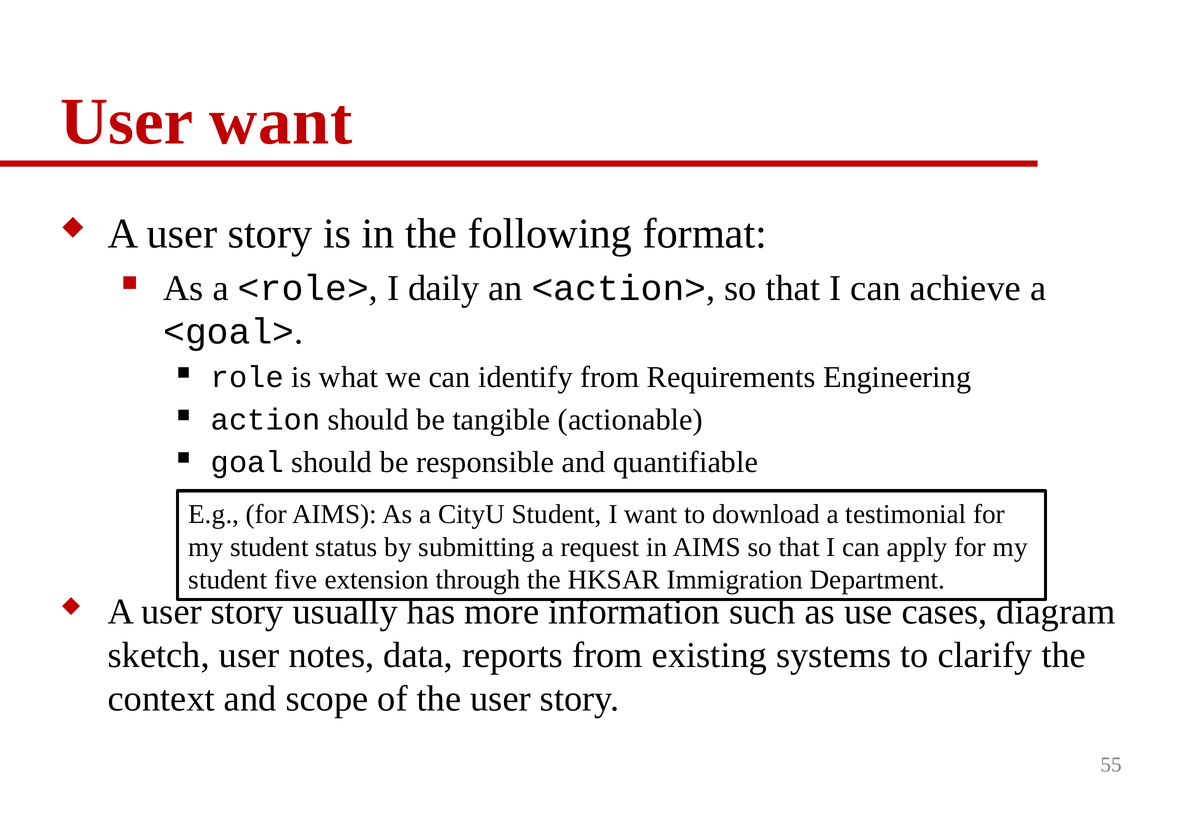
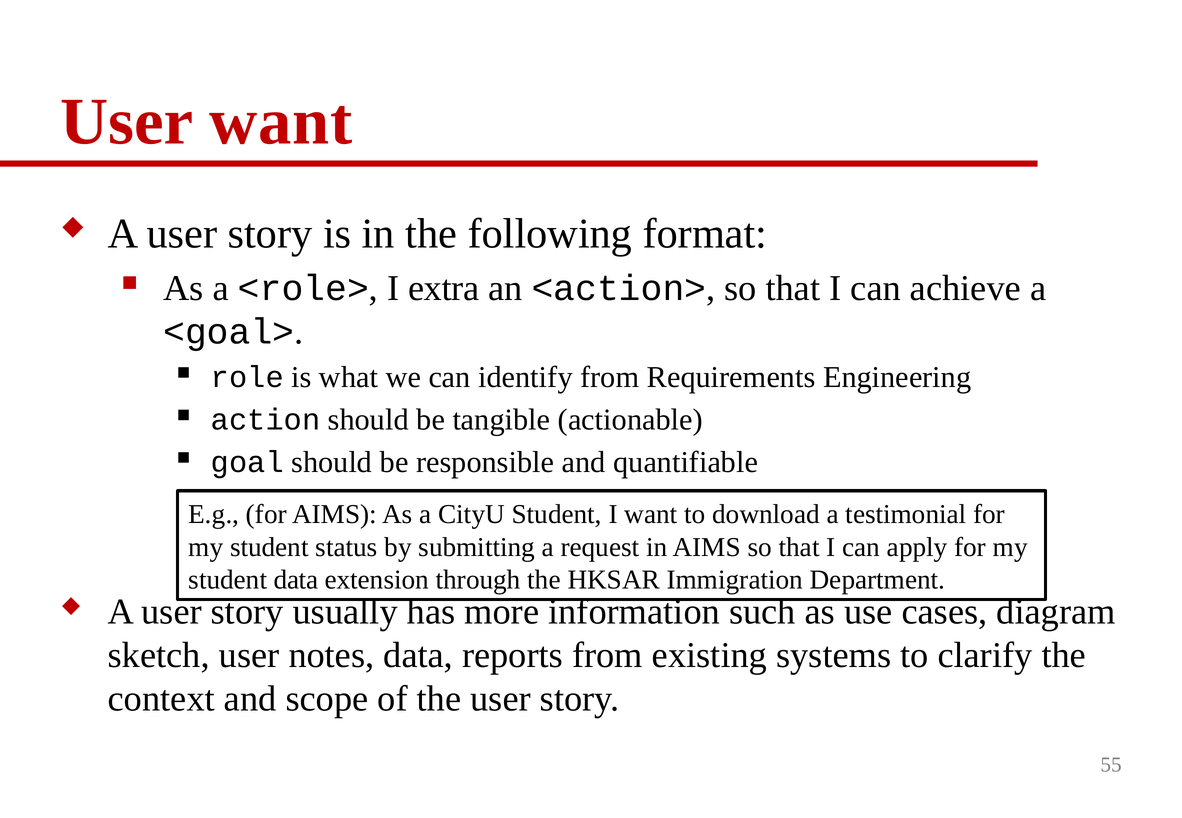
daily: daily -> extra (444, 288)
student five: five -> data (296, 580)
